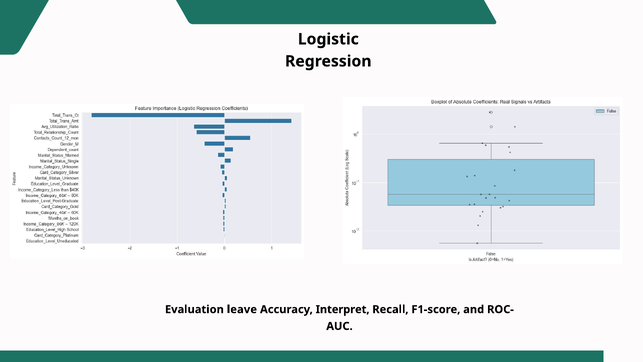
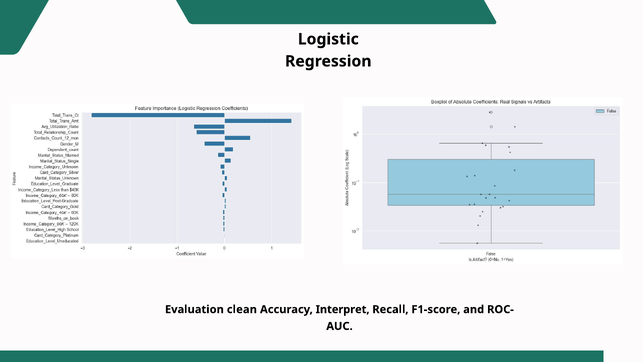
leave: leave -> clean (242, 309)
